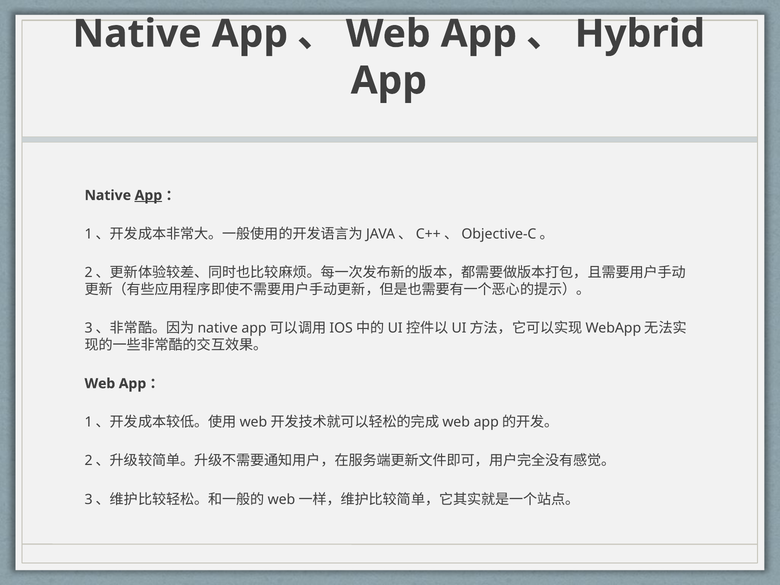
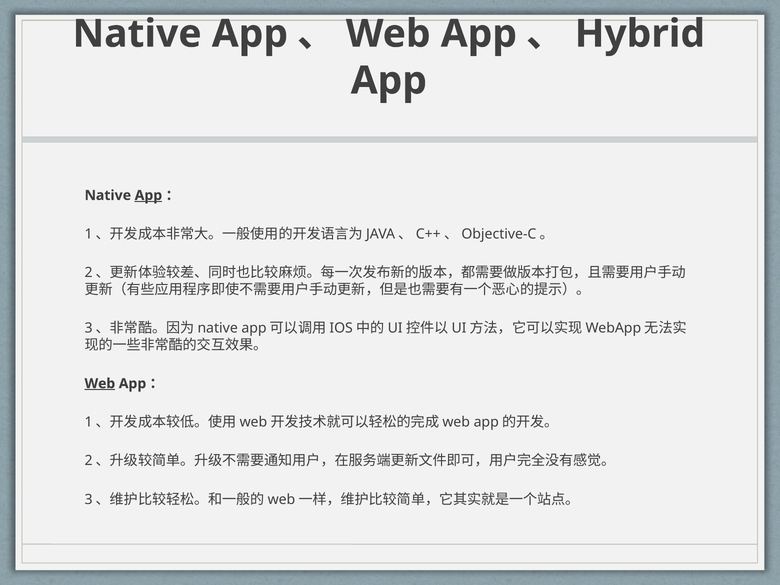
Web underline: none -> present (100, 384)
